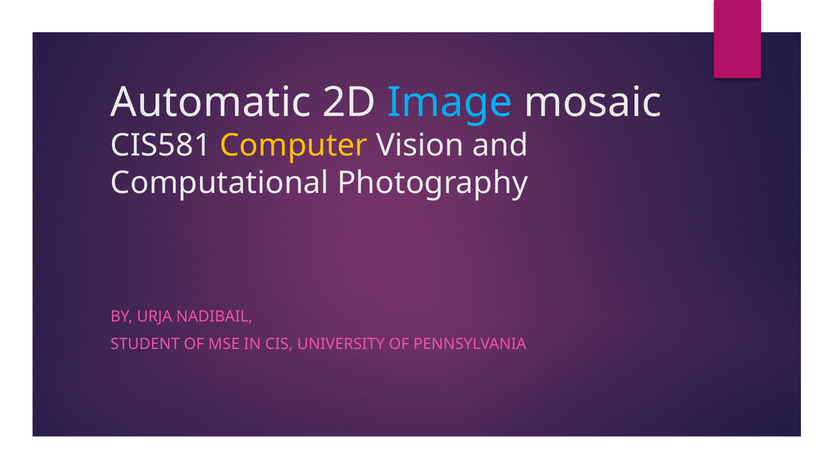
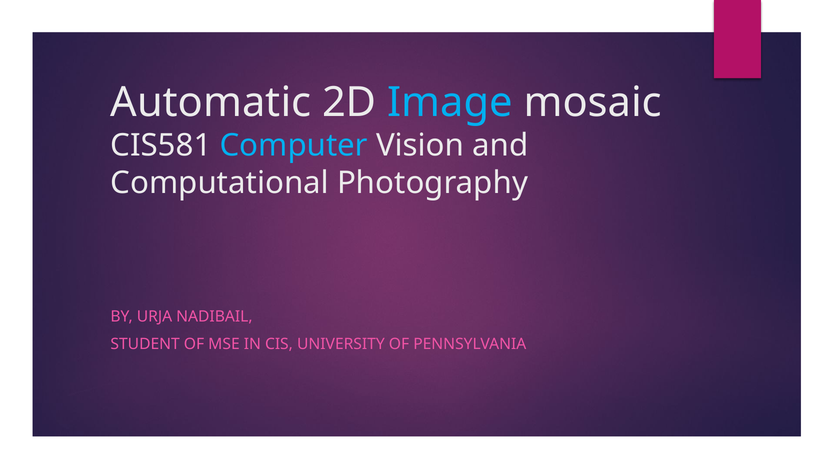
Computer colour: yellow -> light blue (294, 146)
